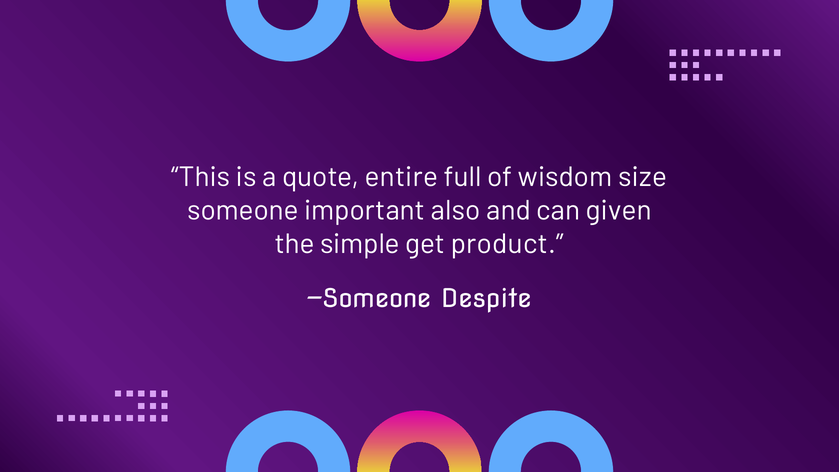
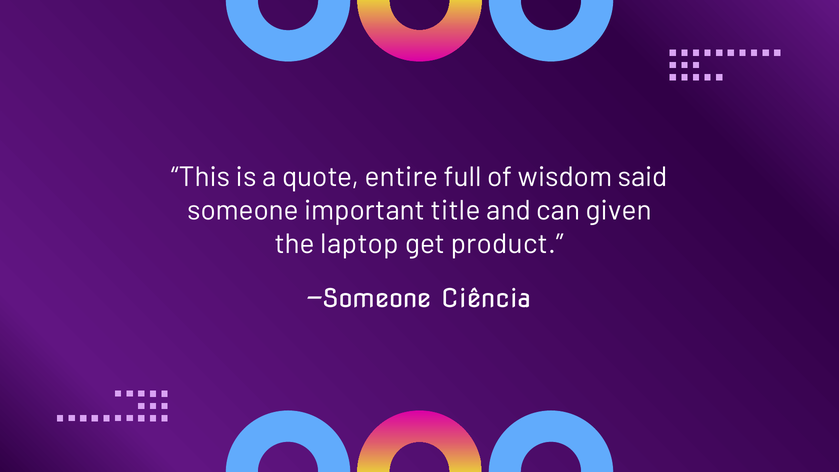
size: size -> said (643, 177)
also: also -> title (456, 211)
simple: simple -> laptop (360, 244)
Despite: Despite -> Ciência (486, 299)
